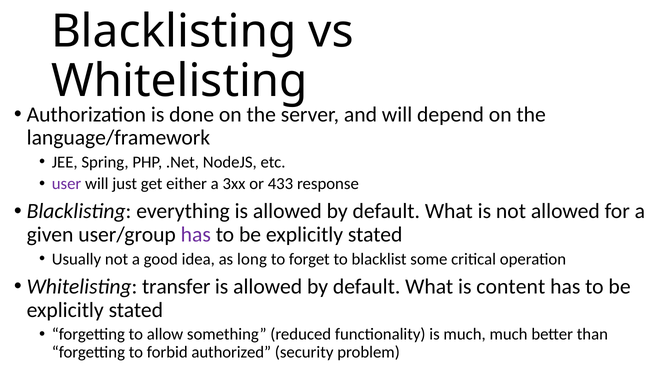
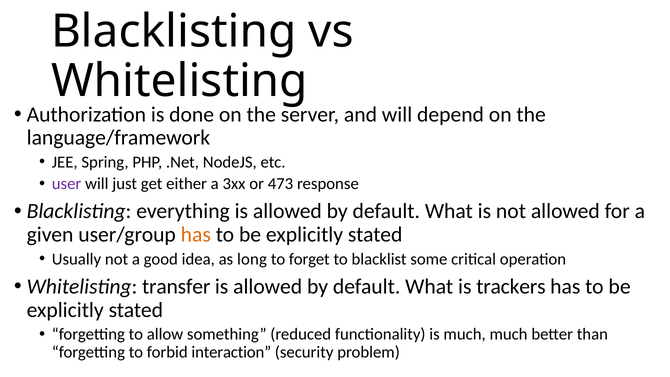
433: 433 -> 473 (280, 184)
has colour: purple -> orange (196, 235)
content: content -> trackers (511, 287)
authorized: authorized -> interaction (231, 352)
